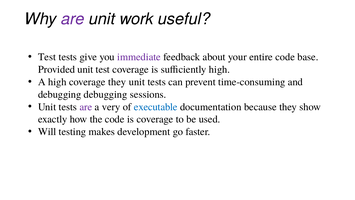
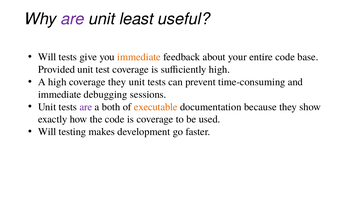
work: work -> least (137, 19)
Test: Test -> Will (47, 57)
immediate colour: purple -> orange (139, 57)
debugging: debugging -> immediate (60, 94)
very: very -> both (111, 107)
executable colour: blue -> orange (156, 107)
